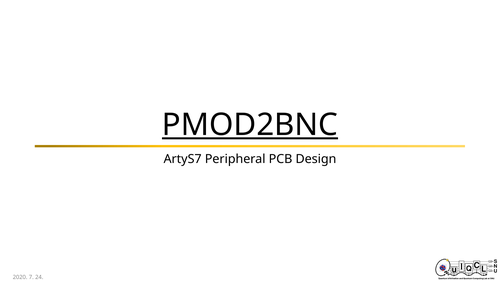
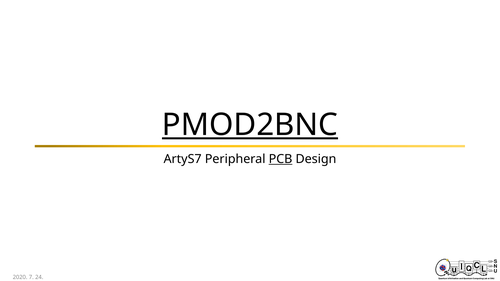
PCB underline: none -> present (281, 159)
